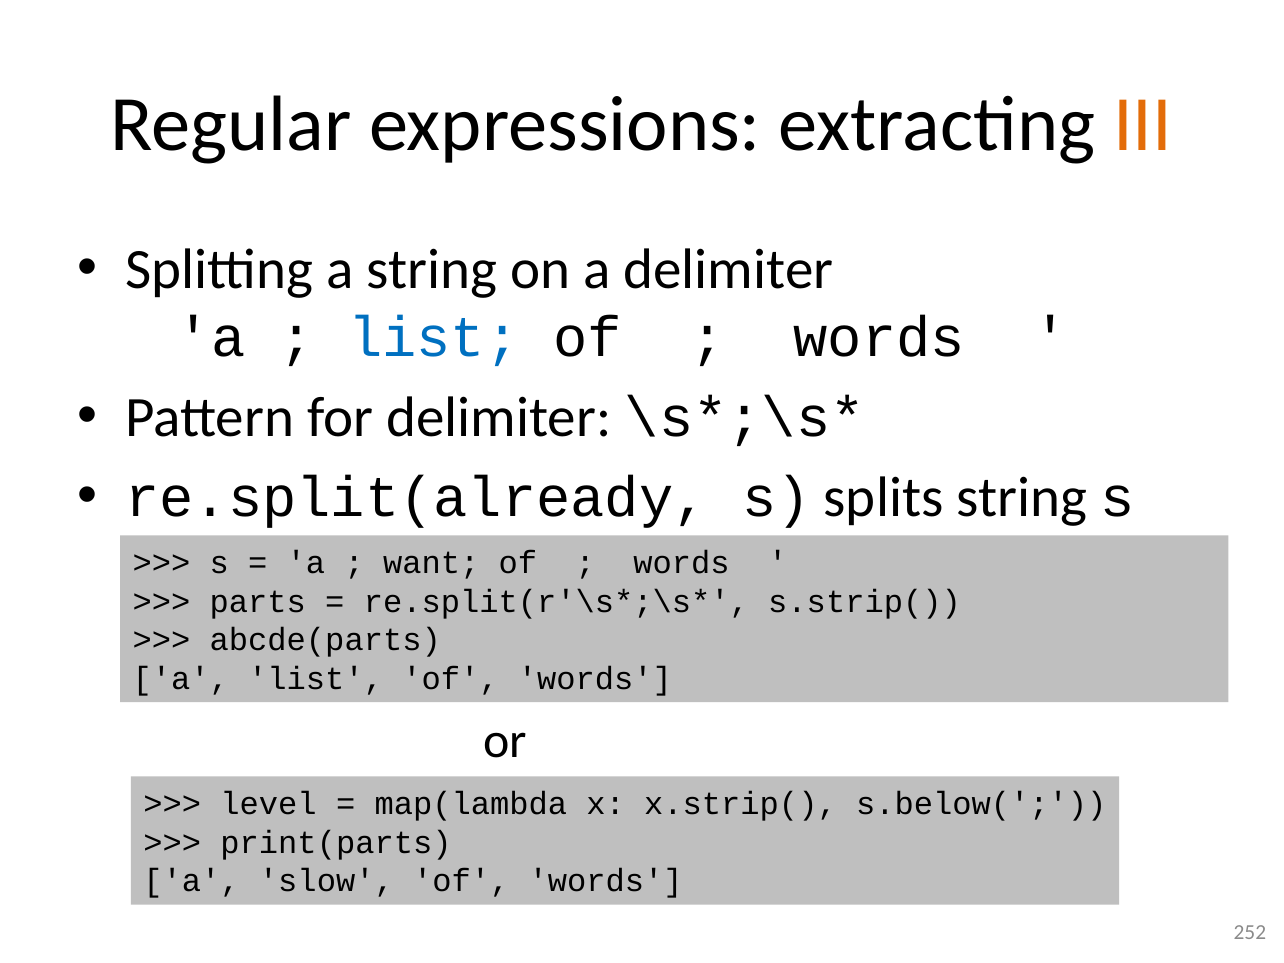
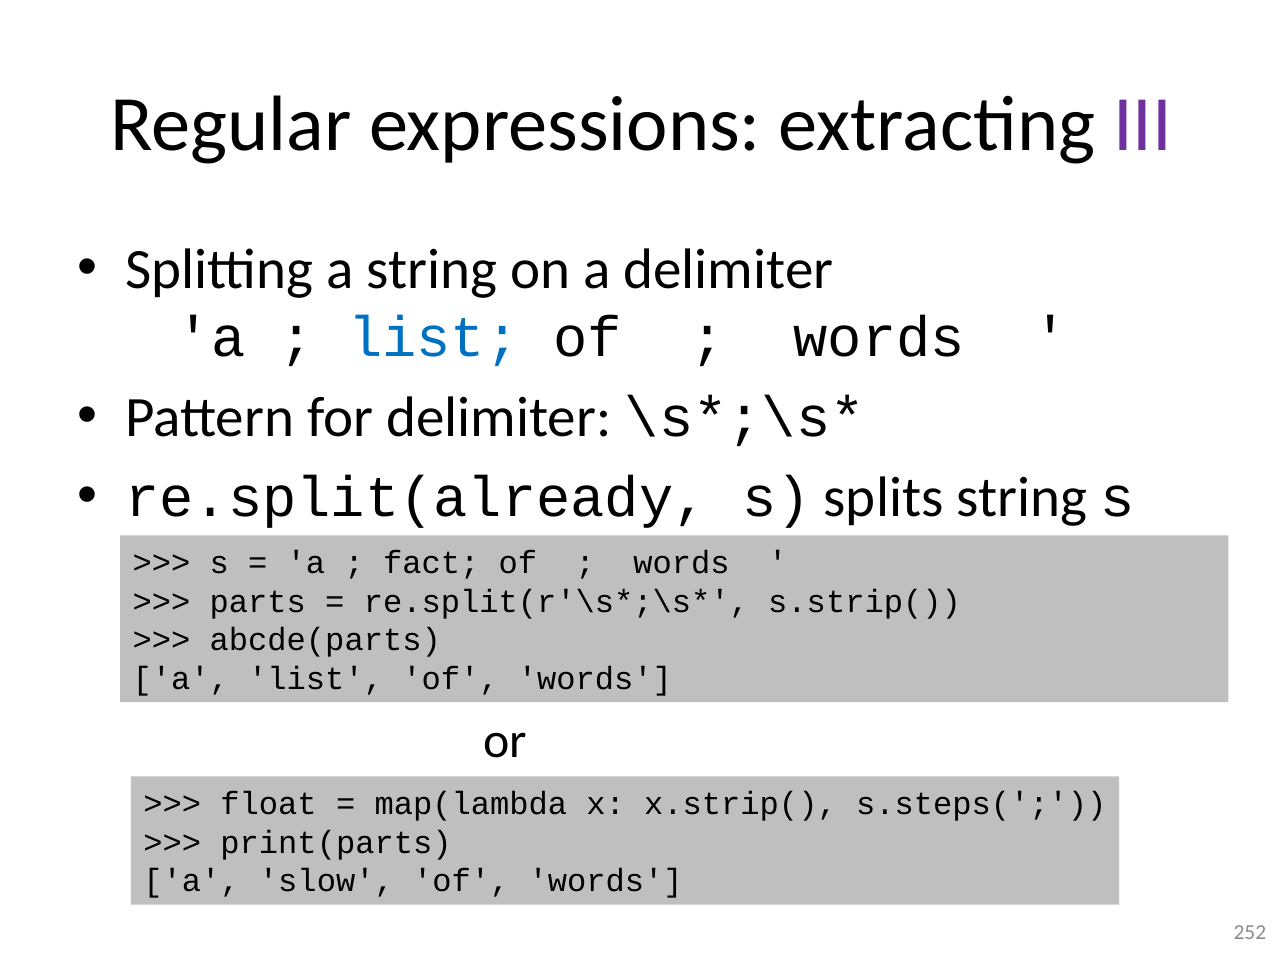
III colour: orange -> purple (1143, 124)
want: want -> fact (431, 563)
level: level -> float (269, 804)
s.below(: s.below( -> s.steps( (981, 804)
